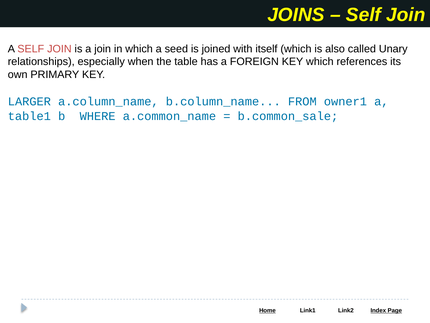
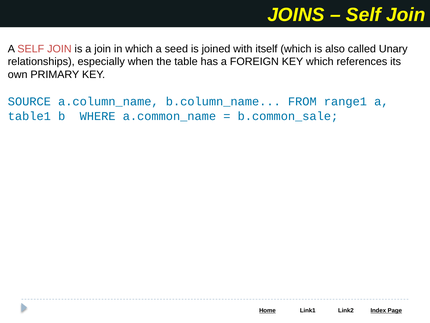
LARGER: LARGER -> SOURCE (29, 102)
owner1: owner1 -> range1 (345, 102)
